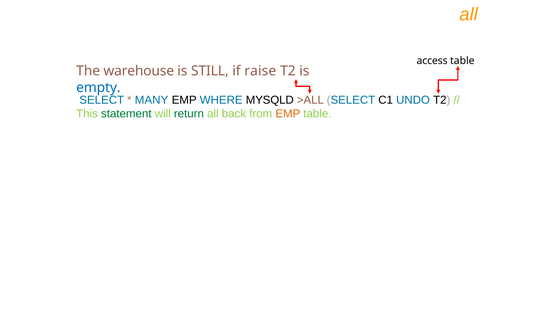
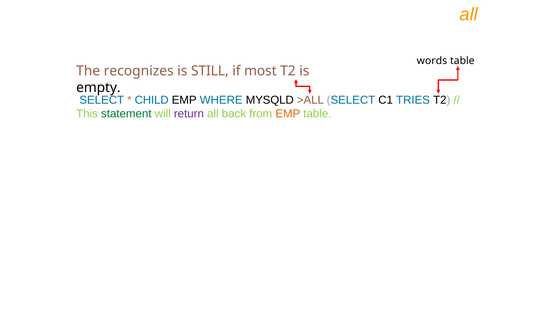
access: access -> words (432, 61)
warehouse: warehouse -> recognizes (139, 71)
raise: raise -> most (260, 71)
empty colour: blue -> black (98, 87)
MANY: MANY -> CHILD (152, 100)
UNDO: UNDO -> TRIES (413, 100)
return colour: green -> purple (189, 114)
